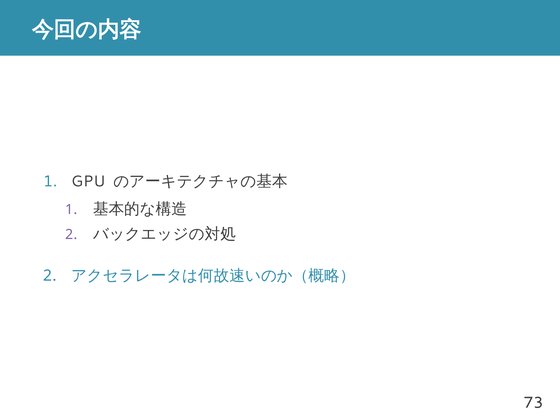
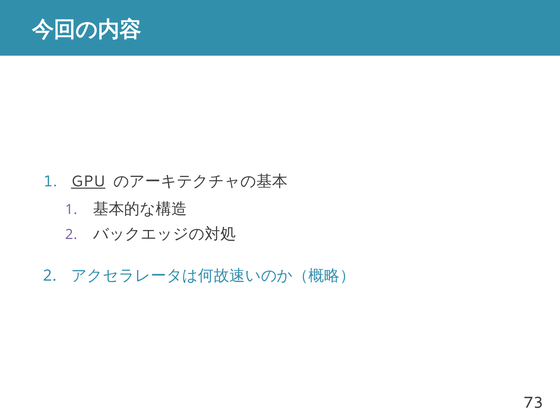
GPU underline: none -> present (88, 181)
